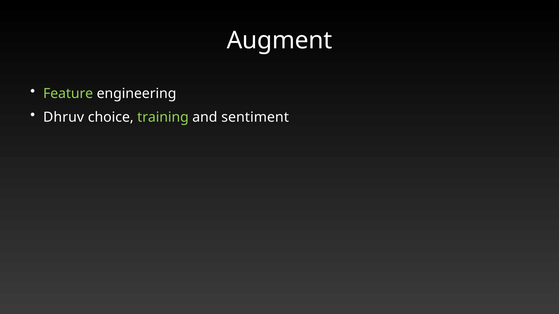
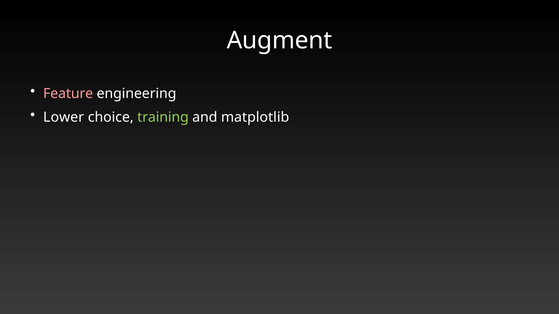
Feature colour: light green -> pink (68, 94)
Dhruv: Dhruv -> Lower (64, 117)
sentiment: sentiment -> matplotlib (255, 117)
